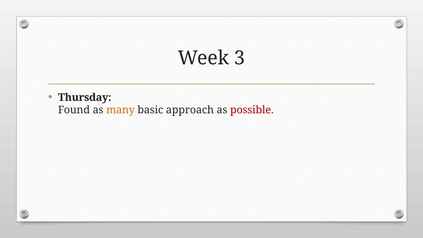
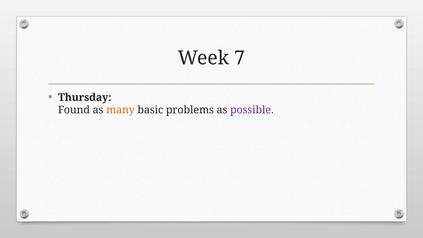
3: 3 -> 7 (240, 58)
approach: approach -> problems (190, 110)
possible colour: red -> purple (252, 110)
